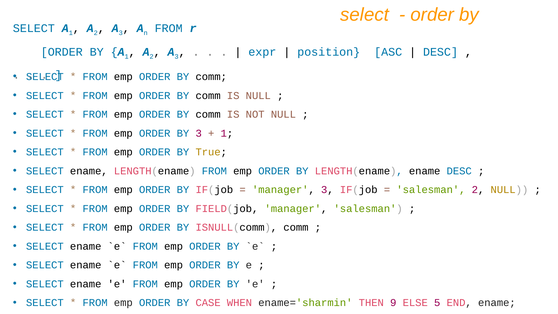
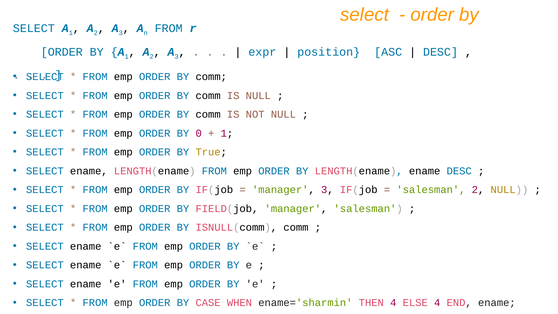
BY 3: 3 -> 0 (199, 133)
THEN 9: 9 -> 4 (393, 303)
ELSE 5: 5 -> 4 (437, 303)
